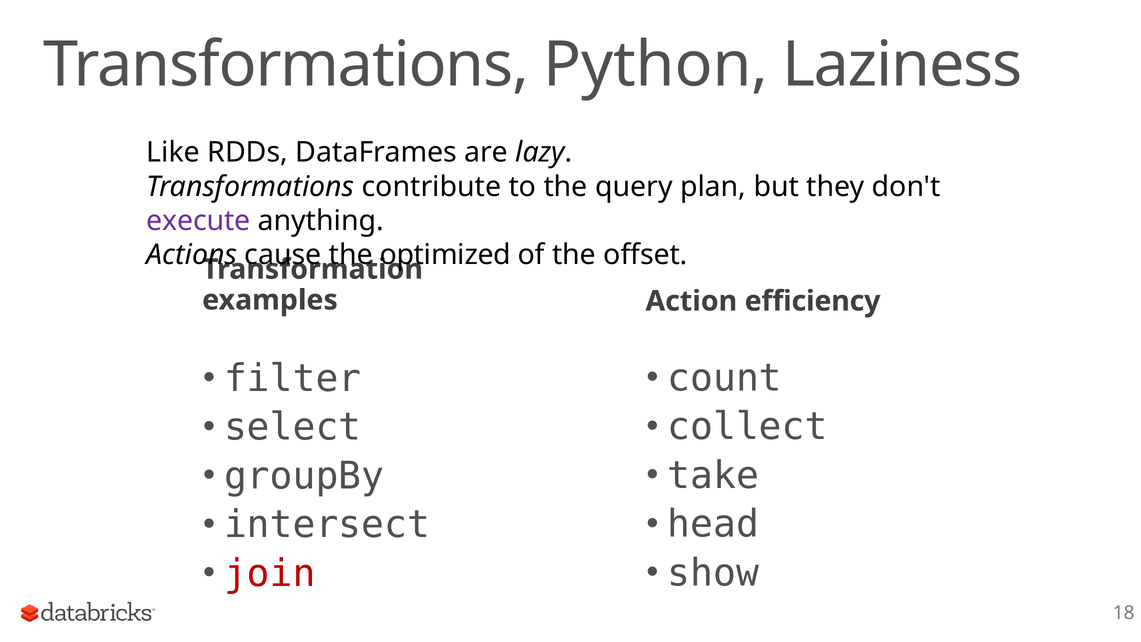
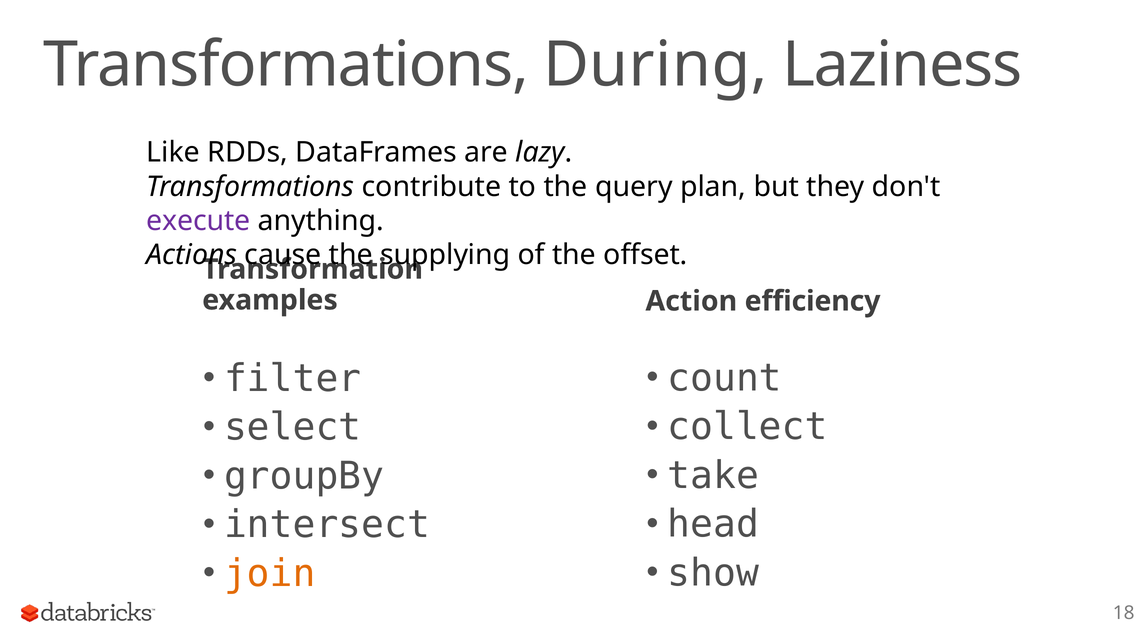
Python: Python -> During (655, 65)
optimized: optimized -> supplying (445, 255)
join colour: red -> orange (270, 573)
